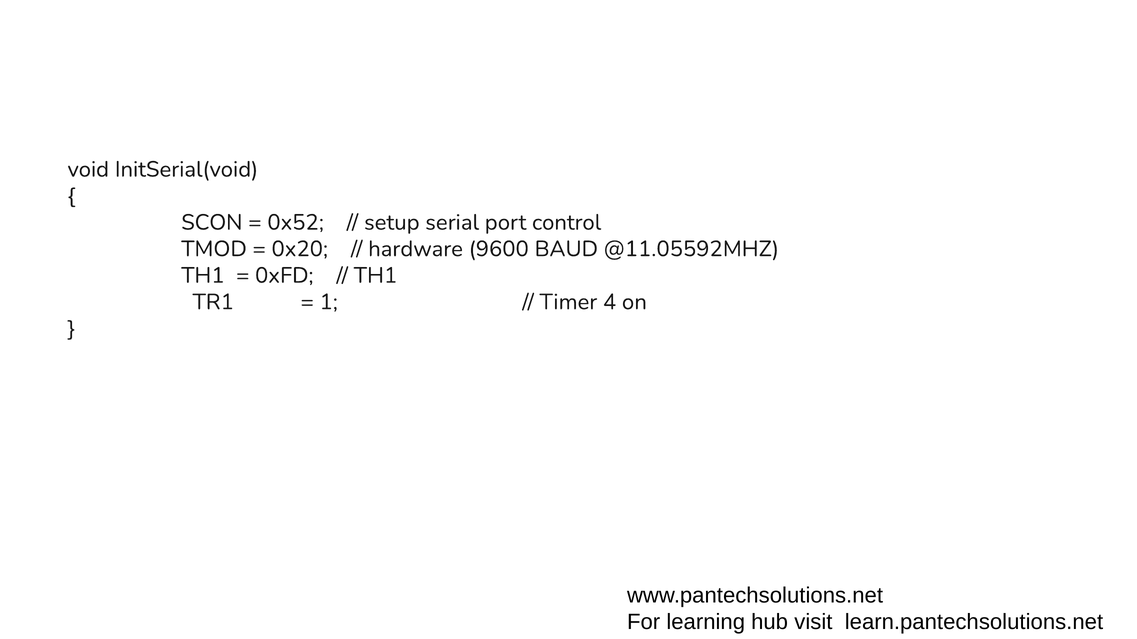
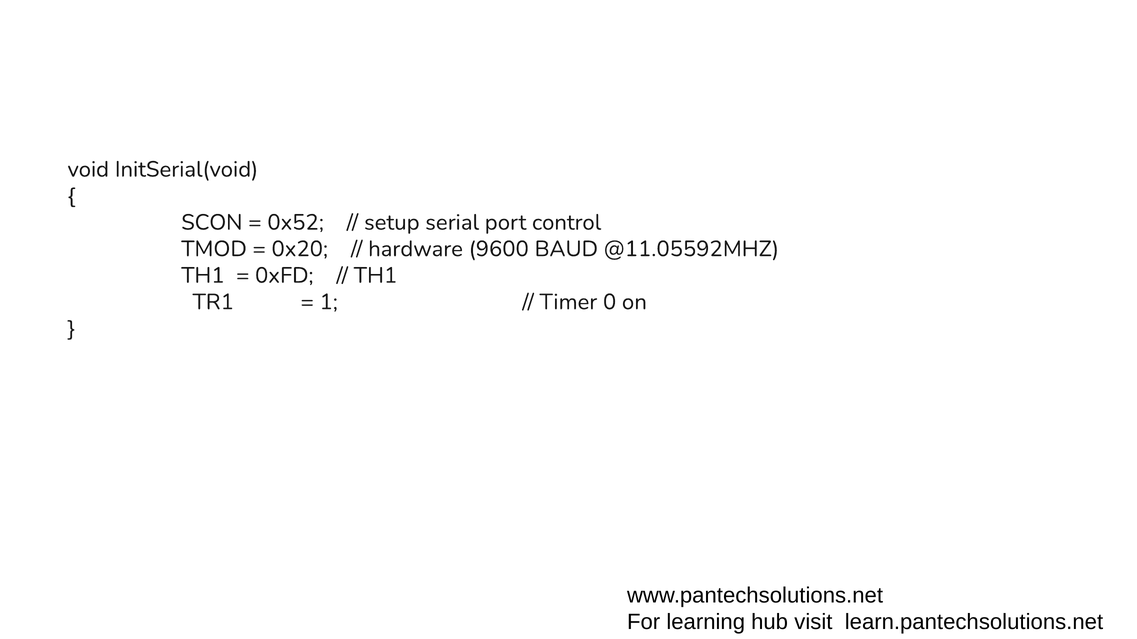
4: 4 -> 0 (610, 302)
